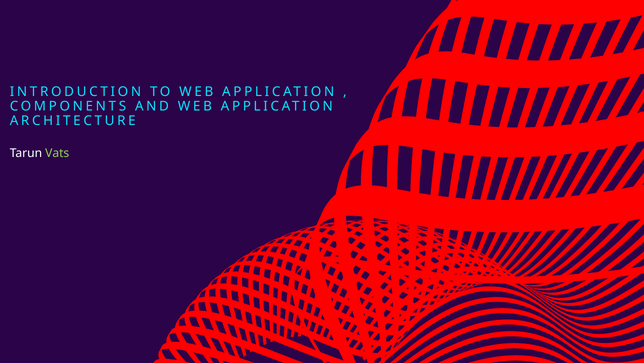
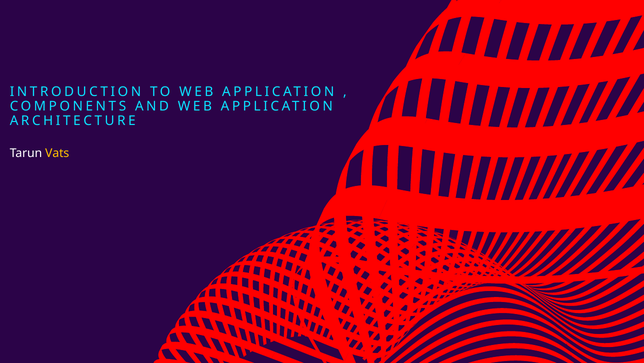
Vats colour: light green -> yellow (57, 153)
